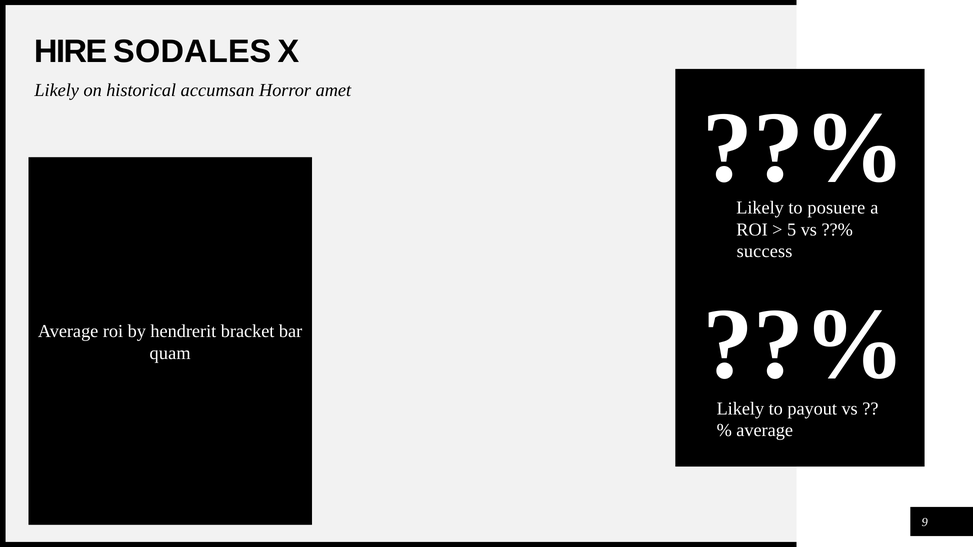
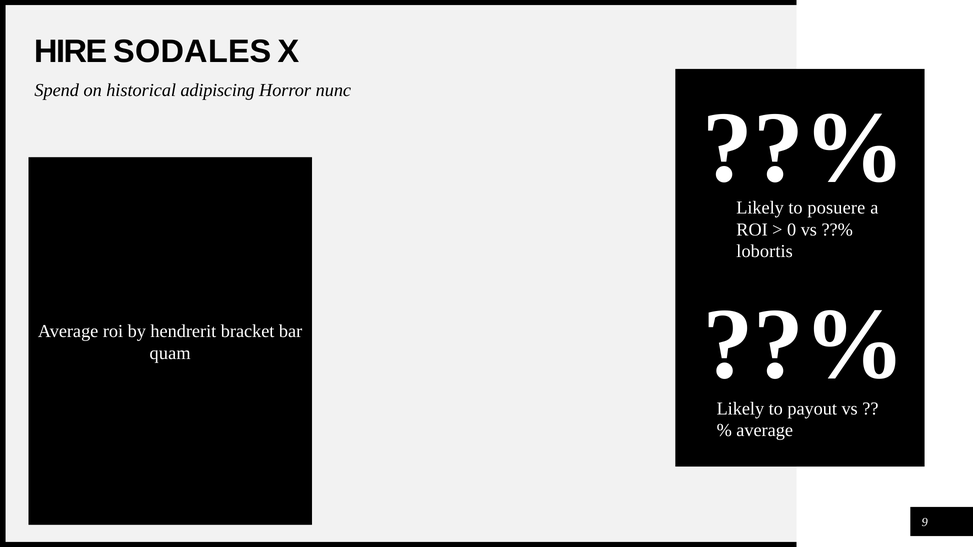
Likely: Likely -> Spend (57, 90)
accumsan: accumsan -> adipiscing (218, 90)
amet: amet -> nunc (333, 90)
5: 5 -> 0 (792, 230)
success: success -> lobortis (765, 252)
